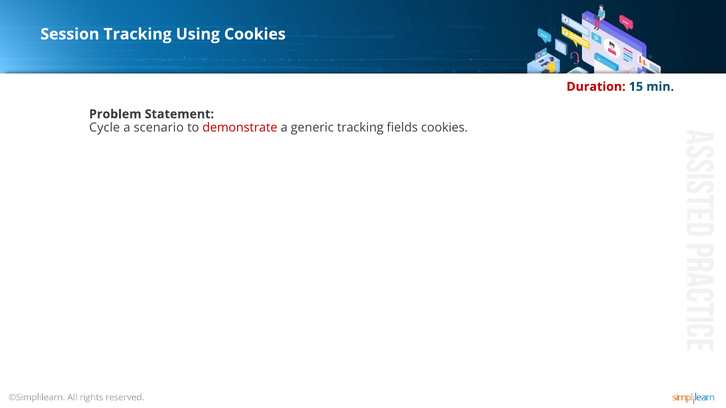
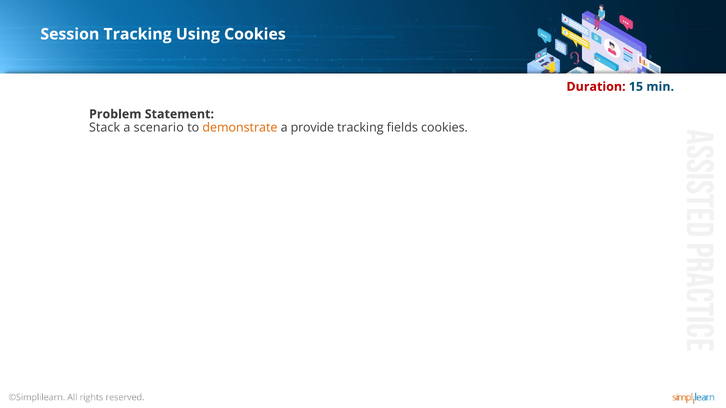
Cycle: Cycle -> Stack (105, 128)
demonstrate colour: red -> orange (240, 128)
generic: generic -> provide (312, 128)
